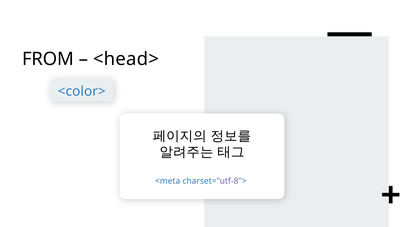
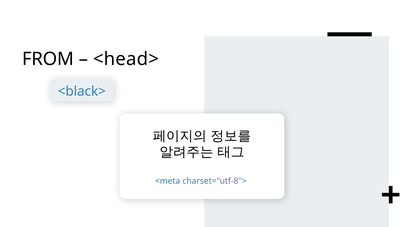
<color>: <color> -> <black> (82, 91)
